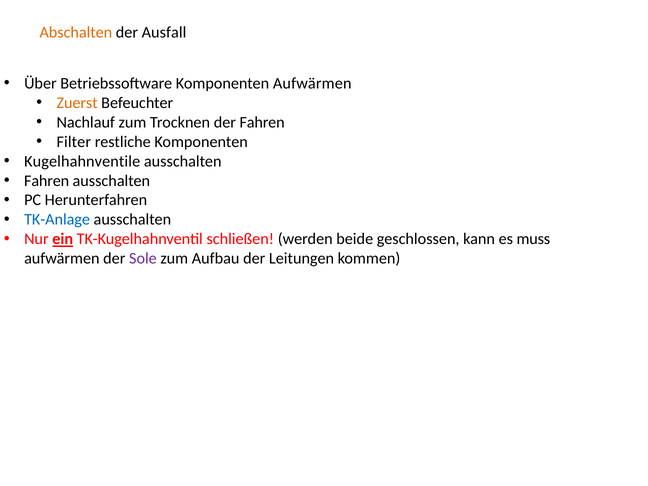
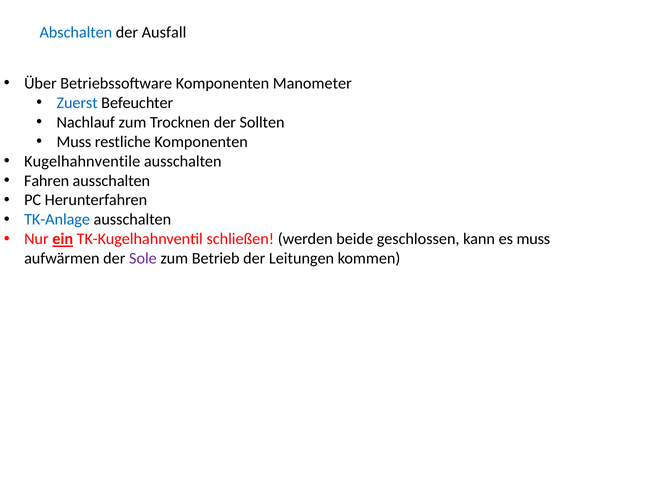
Abschalten colour: orange -> blue (76, 32)
Komponenten Aufwärmen: Aufwärmen -> Manometer (312, 84)
Zuerst colour: orange -> blue (77, 103)
der Fahren: Fahren -> Sollten (262, 122)
Filter: Filter -> Muss (74, 142)
Aufbau: Aufbau -> Betrieb (216, 258)
